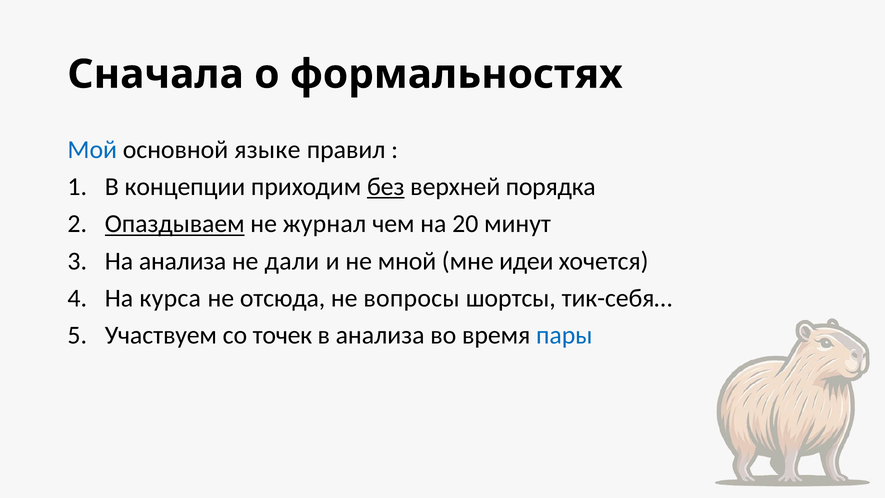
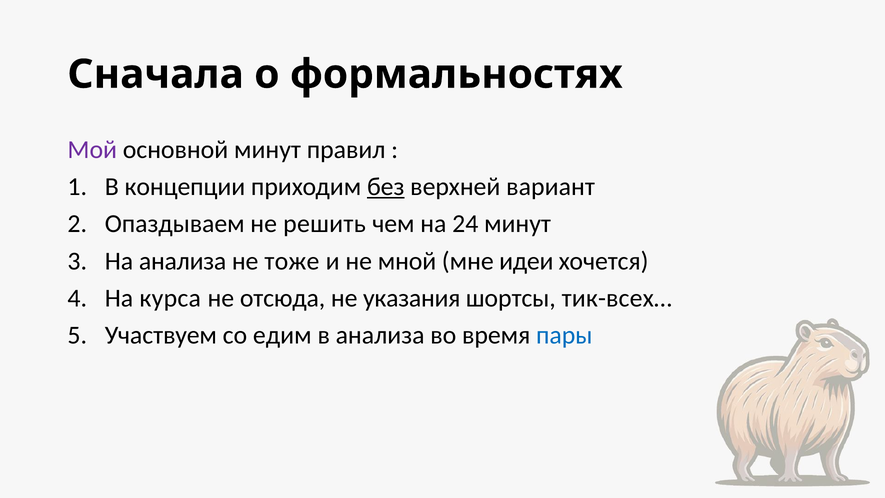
Мой colour: blue -> purple (92, 150)
основной языке: языке -> минут (268, 150)
порядка: порядка -> вариант (551, 187)
Опаздываем underline: present -> none (175, 224)
журнал: журнал -> решить (324, 224)
20: 20 -> 24 (465, 224)
дали: дали -> тоже (292, 261)
вопросы: вопросы -> указания (412, 298)
тик-себя…: тик-себя… -> тик-всех… (617, 298)
точек: точек -> едим (282, 335)
